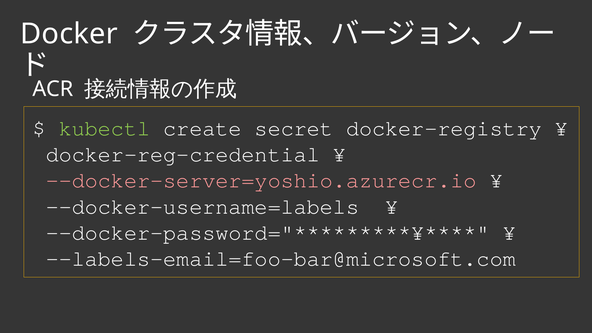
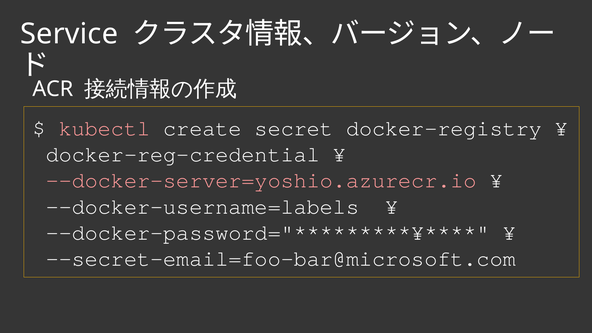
Docker: Docker -> Service (69, 34)
kubectl colour: light green -> pink (104, 128)
--labels-email=foo-bar@microsoft.com: --labels-email=foo-bar@microsoft.com -> --secret-email=foo-bar@microsoft.com (281, 259)
